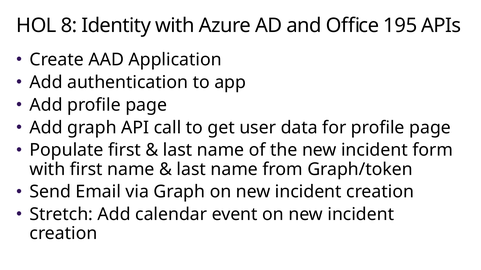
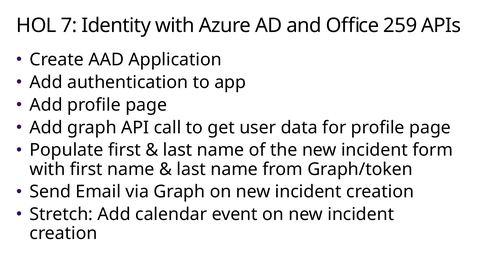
8: 8 -> 7 (69, 26)
195: 195 -> 259 (400, 26)
